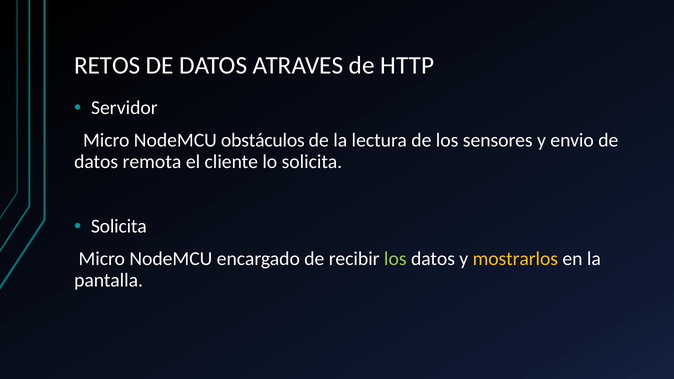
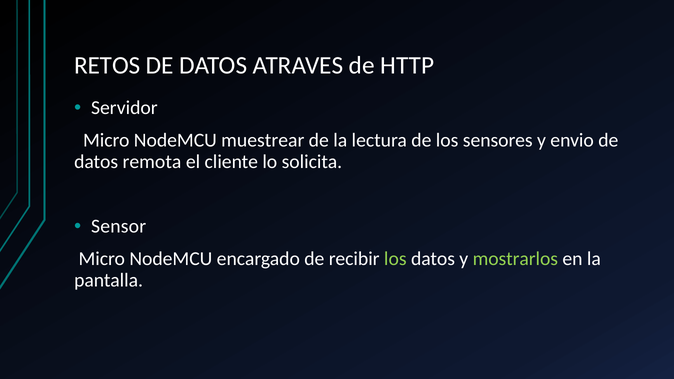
obstáculos: obstáculos -> muestrear (263, 140)
Solicita: Solicita -> Sensor (119, 227)
mostrarlos colour: yellow -> light green (515, 259)
